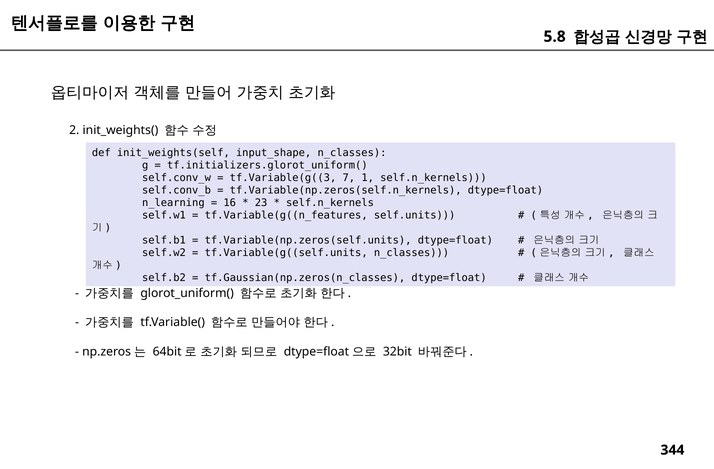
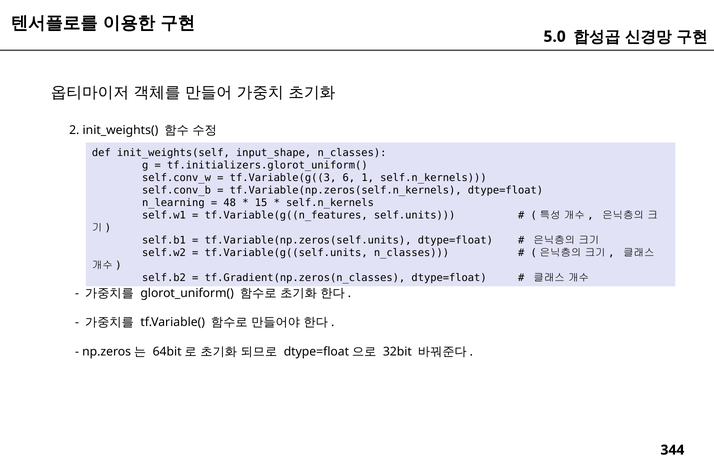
5.8: 5.8 -> 5.0 (555, 37)
7: 7 -> 6 (349, 178)
16: 16 -> 48 (230, 203)
23: 23 -> 15 (261, 203)
tf.Gaussian(np.zeros(n_classes: tf.Gaussian(np.zeros(n_classes -> tf.Gradient(np.zeros(n_classes (305, 278)
